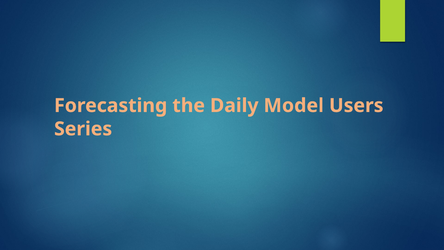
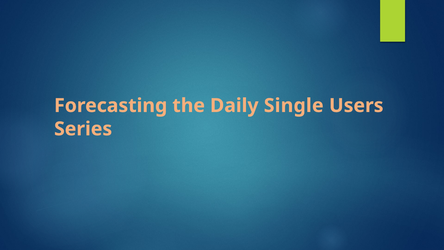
Model: Model -> Single (294, 105)
